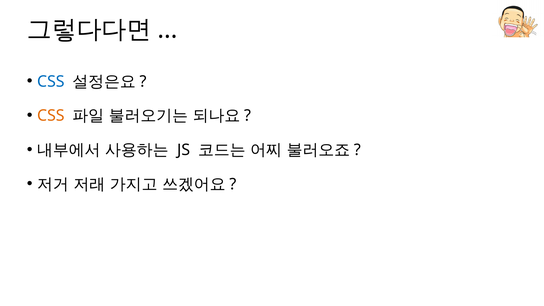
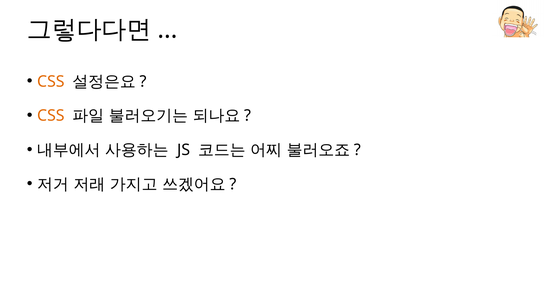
CSS colour: blue -> orange (51, 81)
